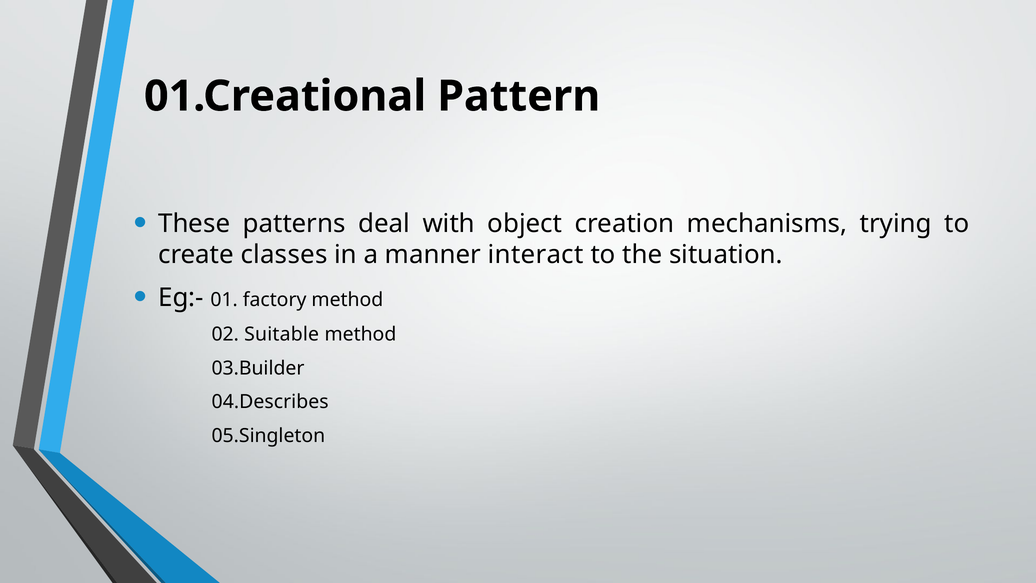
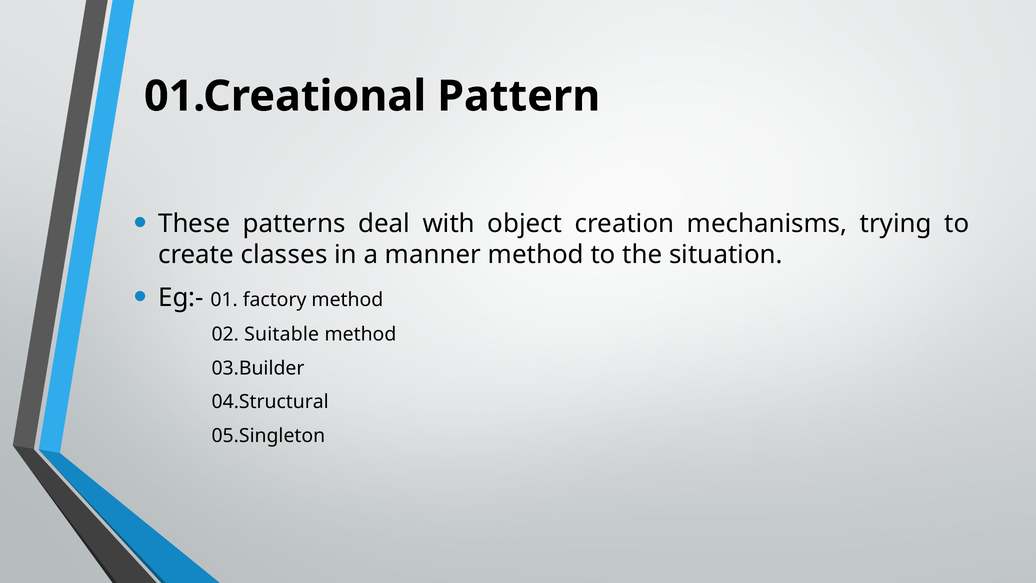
manner interact: interact -> method (536, 255)
04.Describes: 04.Describes -> 04.Structural (270, 402)
